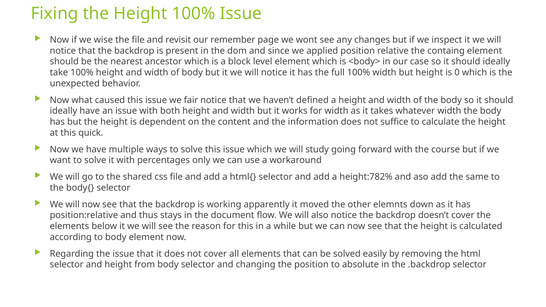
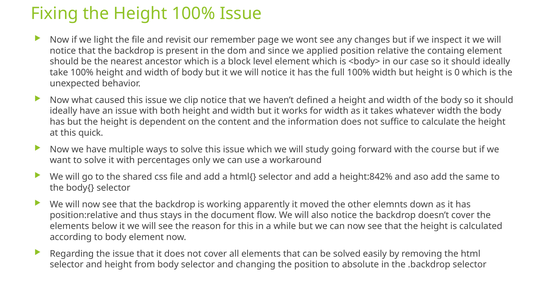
wise: wise -> light (103, 40)
fair: fair -> clip (191, 100)
height:782%: height:782% -> height:842% (366, 177)
